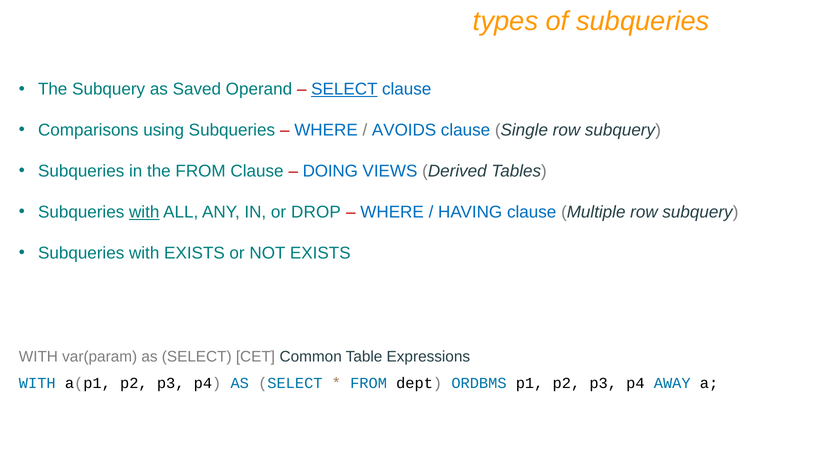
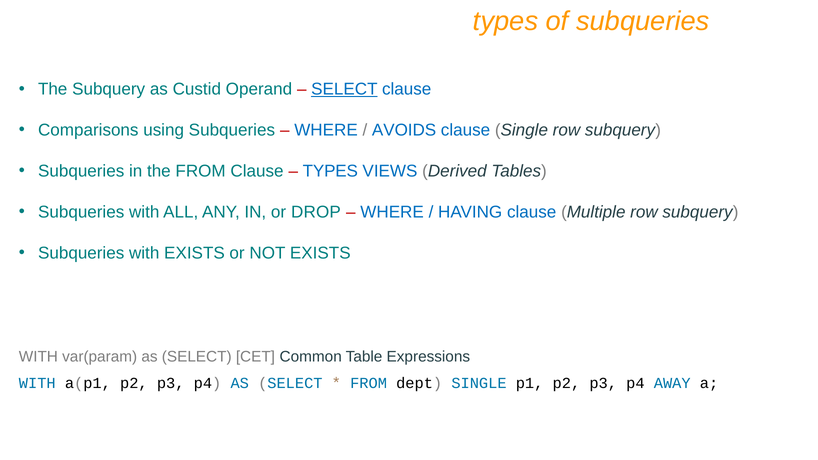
Saved: Saved -> Custid (197, 89)
DOING: DOING -> TYPES (330, 171)
with underline: present -> none (144, 212)
dept ORDBMS: ORDBMS -> SINGLE (479, 383)
